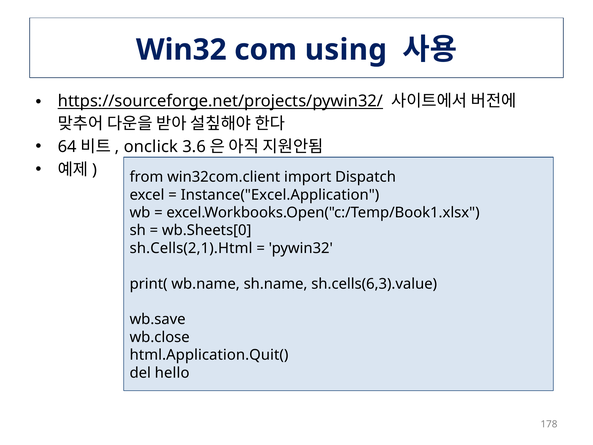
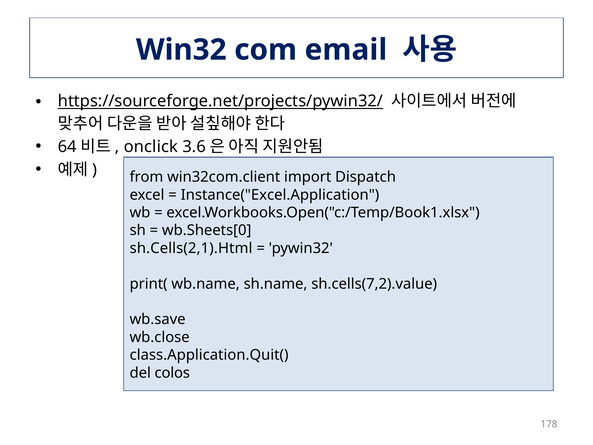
using: using -> email (346, 50)
sh.cells(6,3).value: sh.cells(6,3).value -> sh.cells(7,2).value (374, 284)
html.Application.Quit(: html.Application.Quit( -> class.Application.Quit( (209, 355)
hello: hello -> colos (172, 373)
